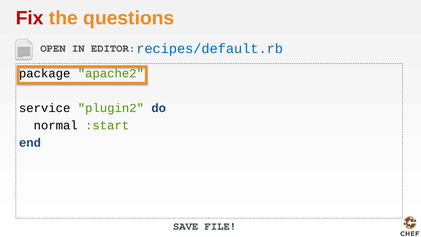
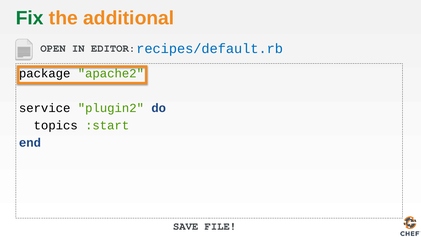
Fix colour: red -> green (30, 18)
questions: questions -> additional (129, 18)
normal: normal -> topics (56, 125)
